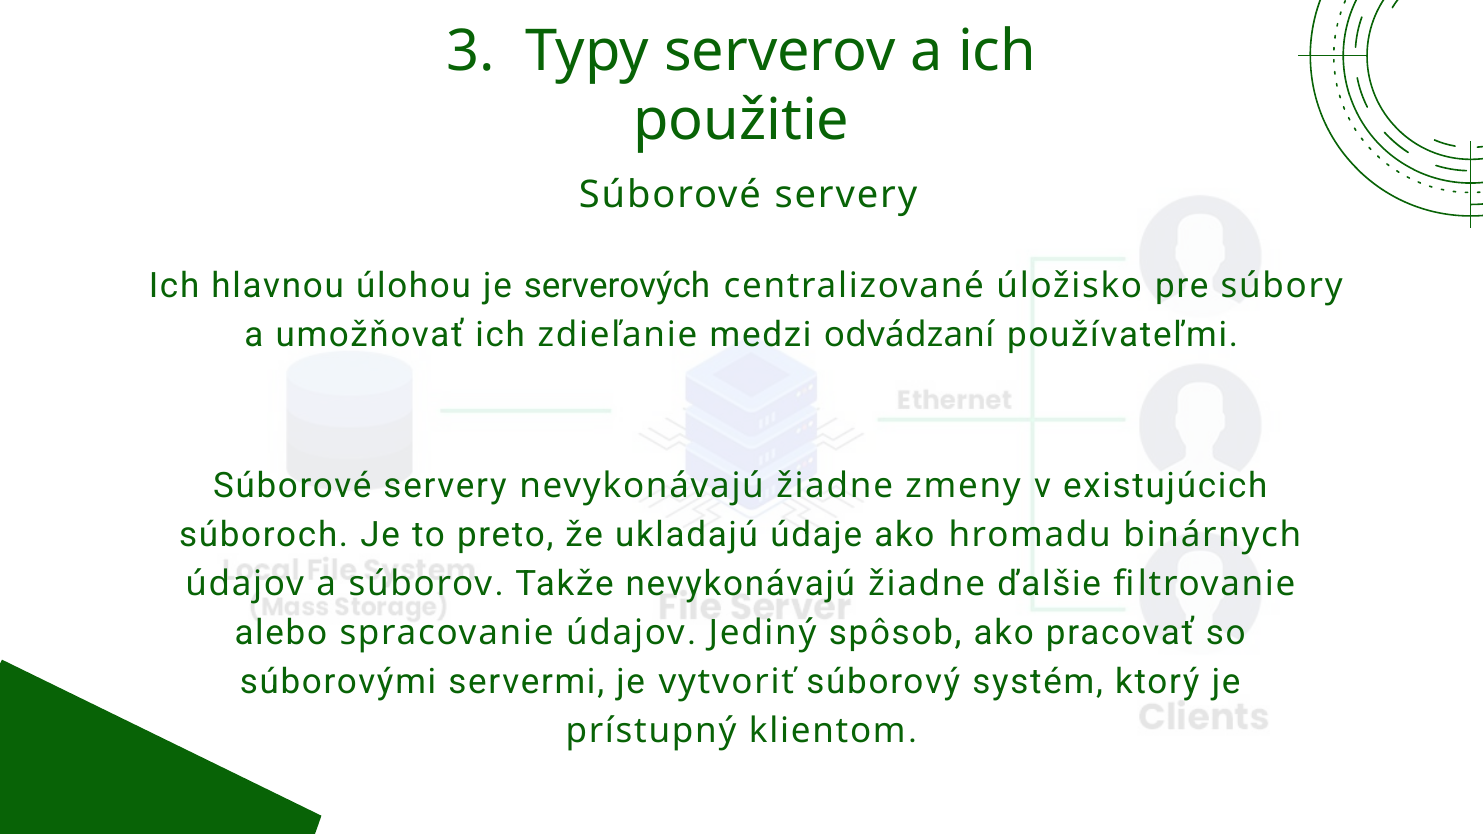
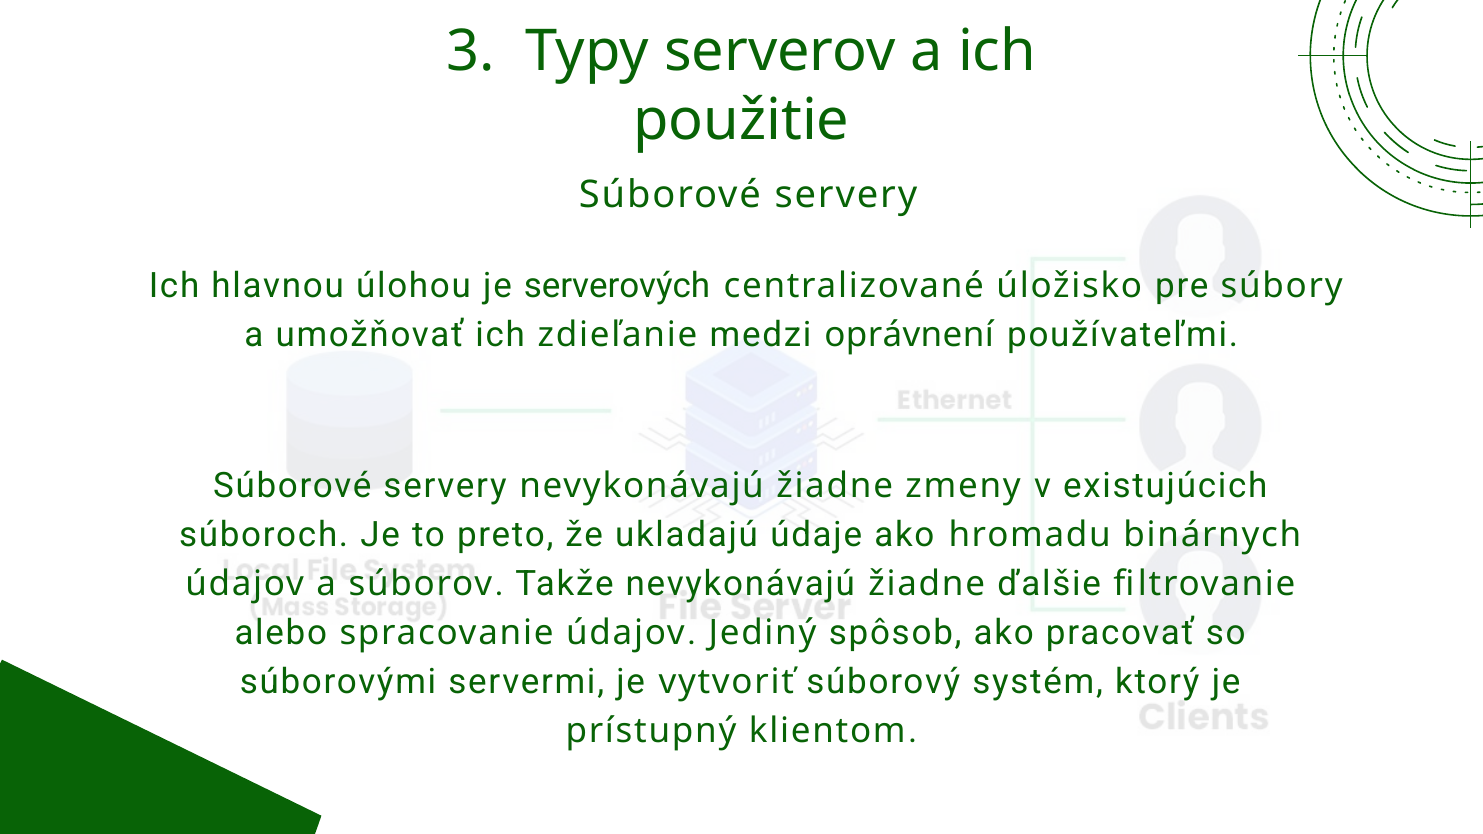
odvádzaní: odvádzaní -> oprávnení (909, 335)
